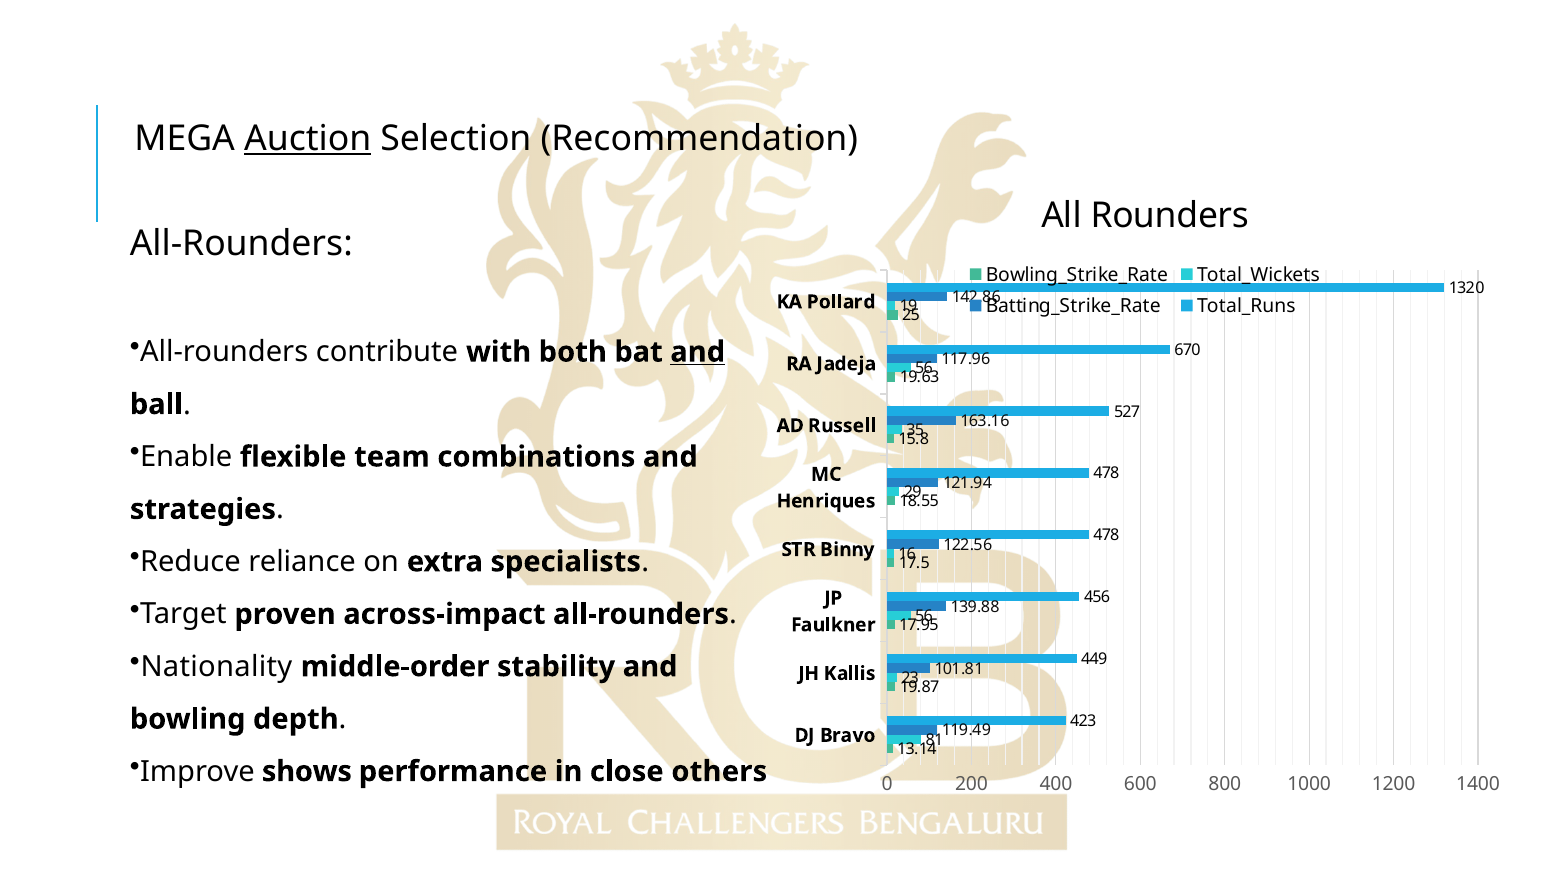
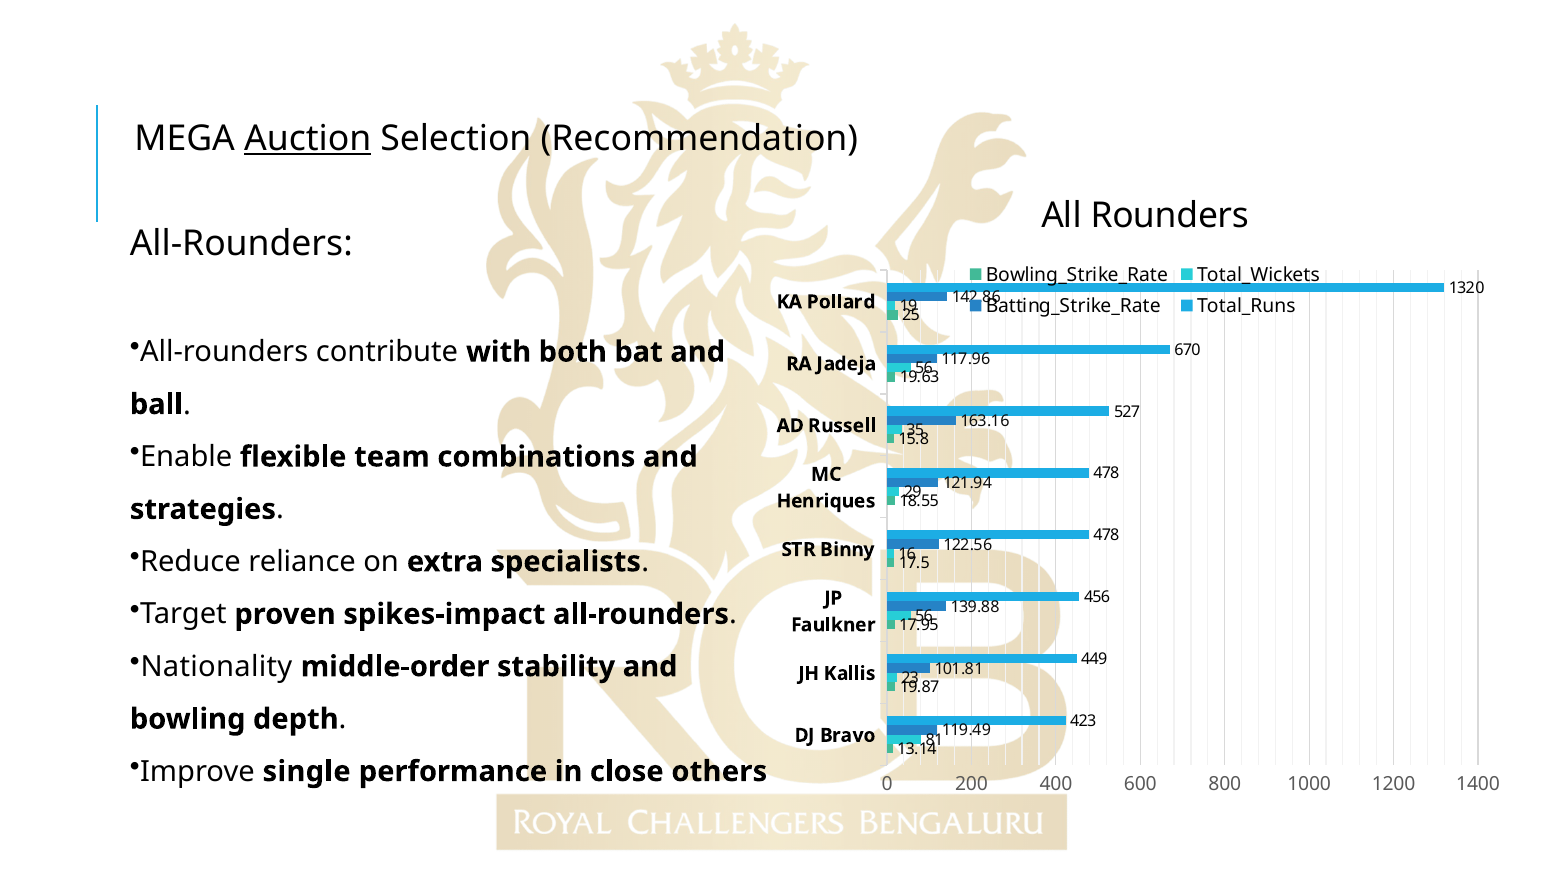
and underline: present -> none (698, 352)
across-impact: across-impact -> spikes-impact (444, 614)
shows: shows -> single (307, 771)
